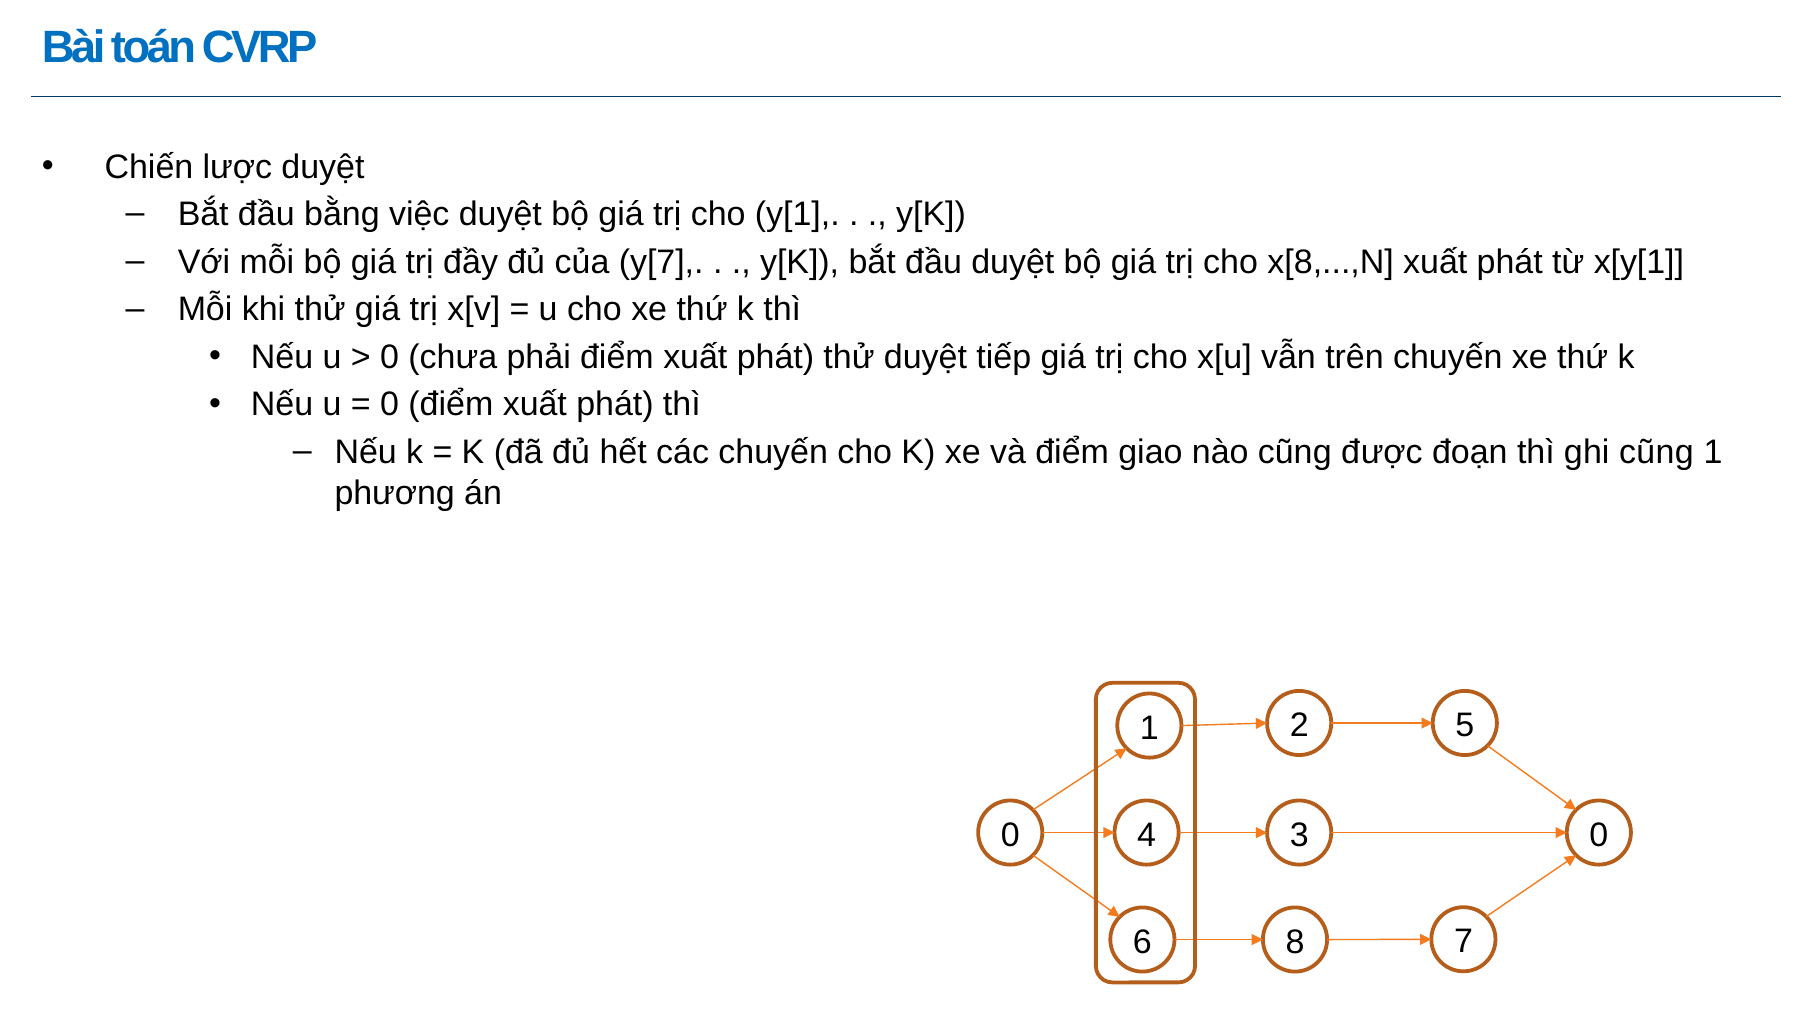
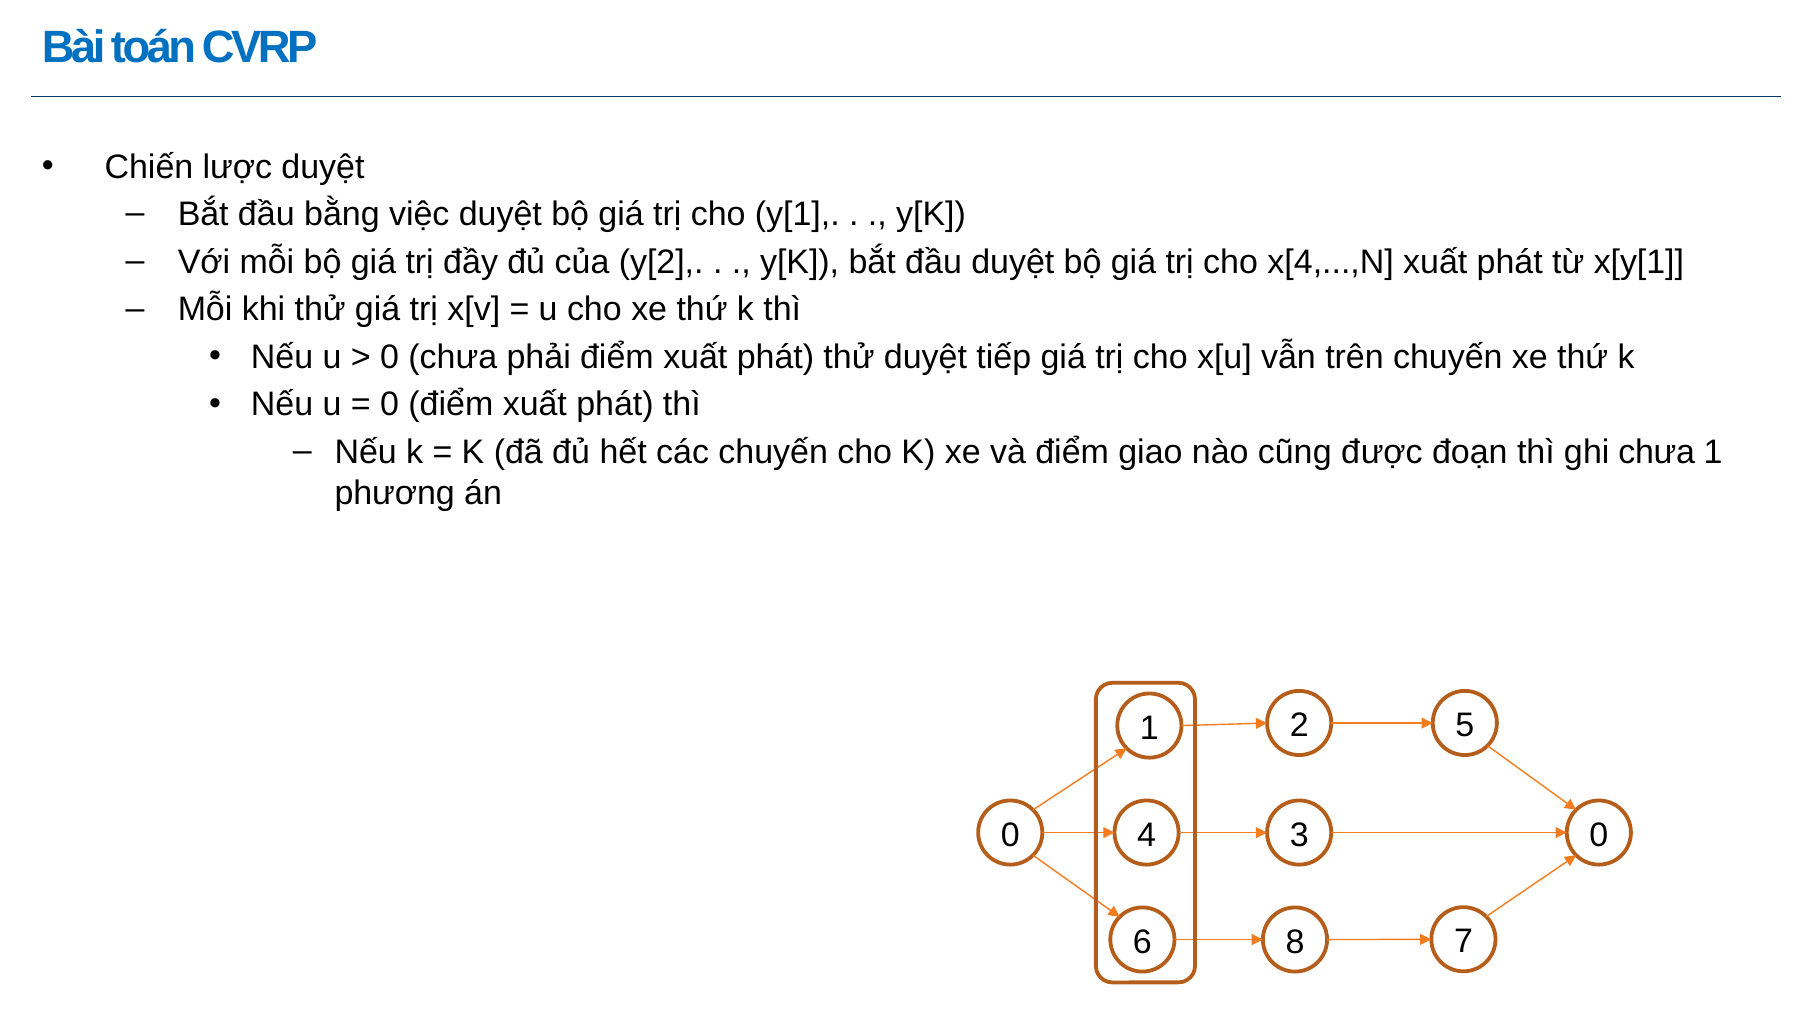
y[7: y[7 -> y[2 (661, 262)
x[8,...,N: x[8,...,N -> x[4,...,N (1331, 262)
ghi cũng: cũng -> chưa (1657, 452)
